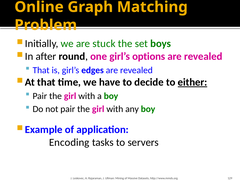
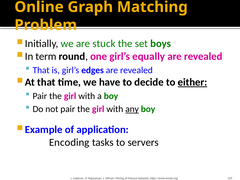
after: after -> term (46, 56)
options: options -> equally (149, 56)
any underline: none -> present (132, 109)
